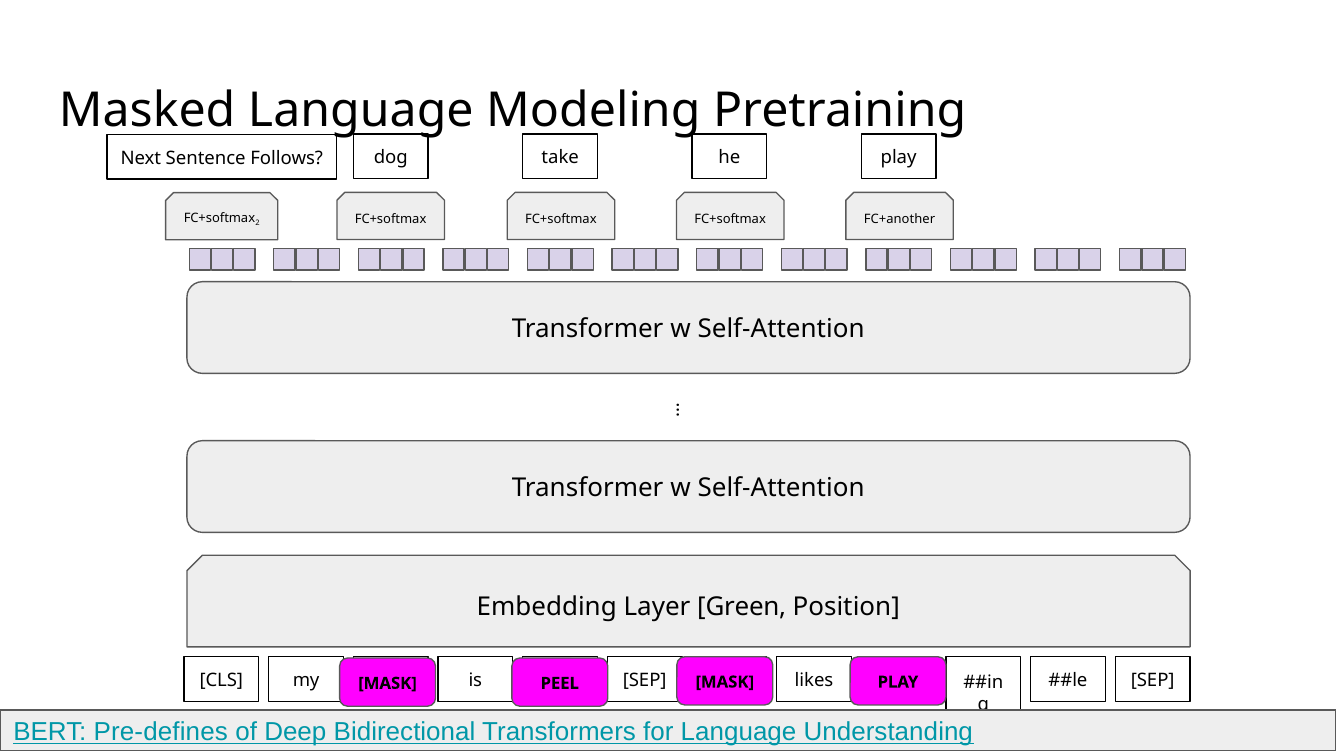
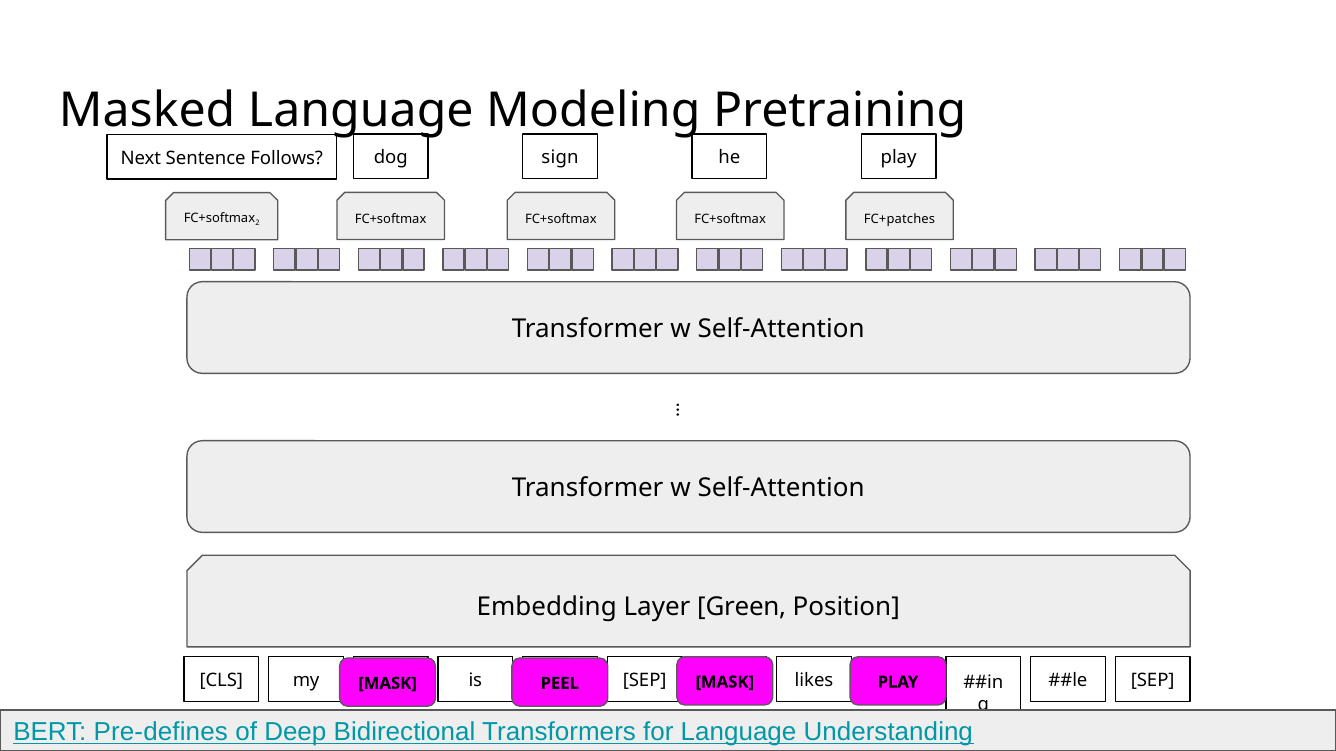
take: take -> sign (560, 158)
FC+another: FC+another -> FC+patches (899, 219)
